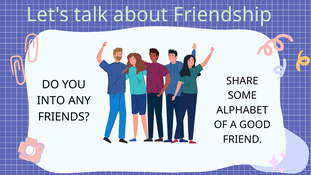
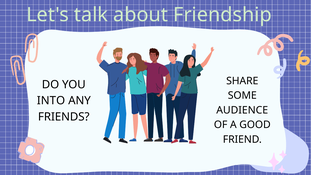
ALPHABET: ALPHABET -> AUDIENCE (242, 110)
